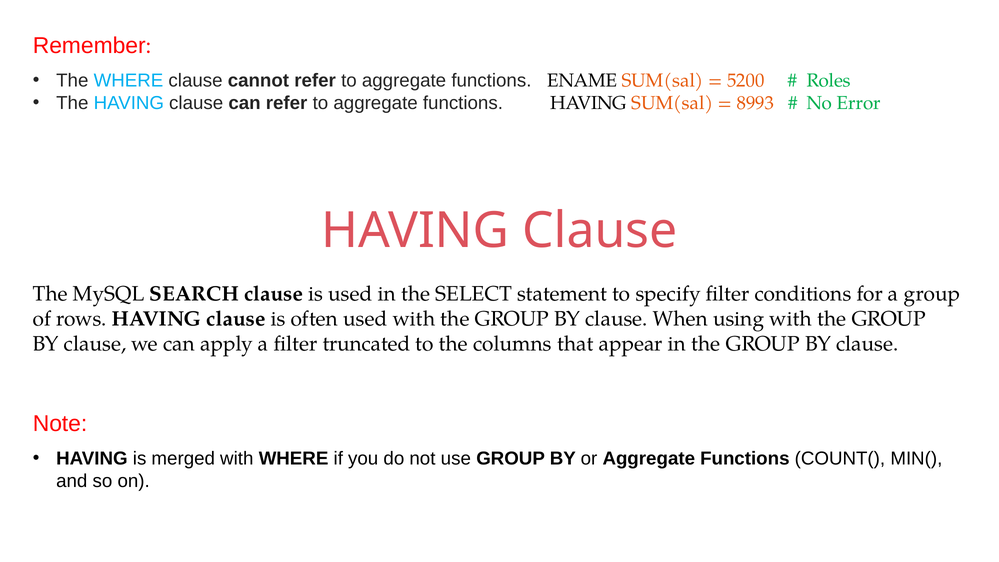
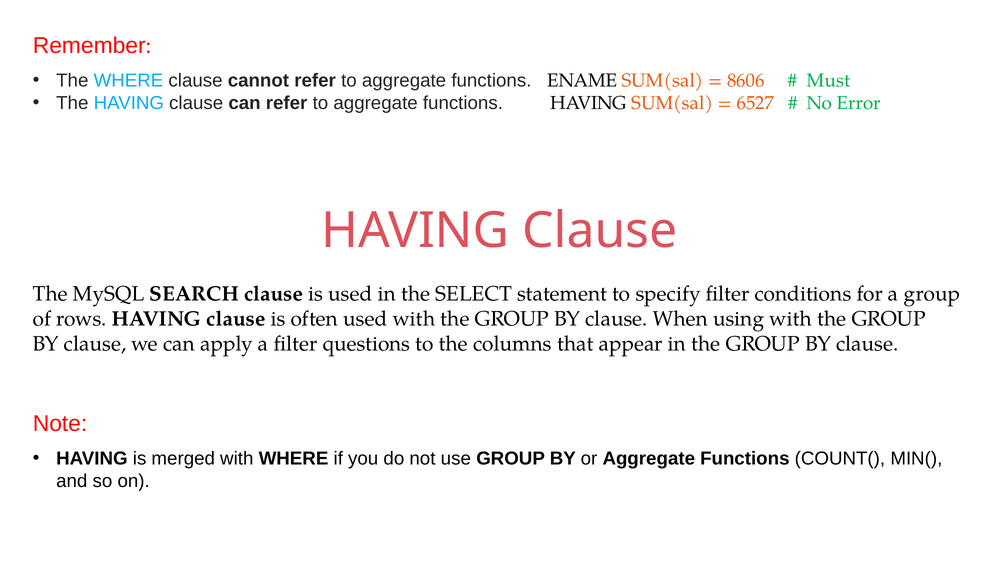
5200: 5200 -> 8606 (746, 80)
Roles: Roles -> Must (829, 80)
8993: 8993 -> 6527 (755, 103)
truncated: truncated -> questions (366, 344)
